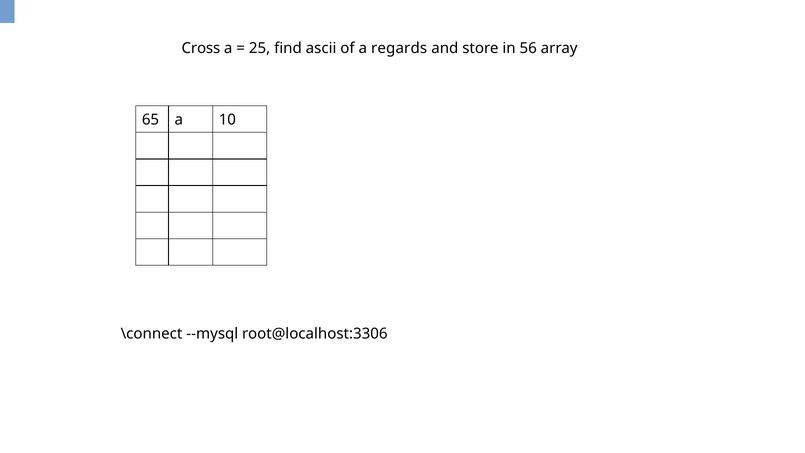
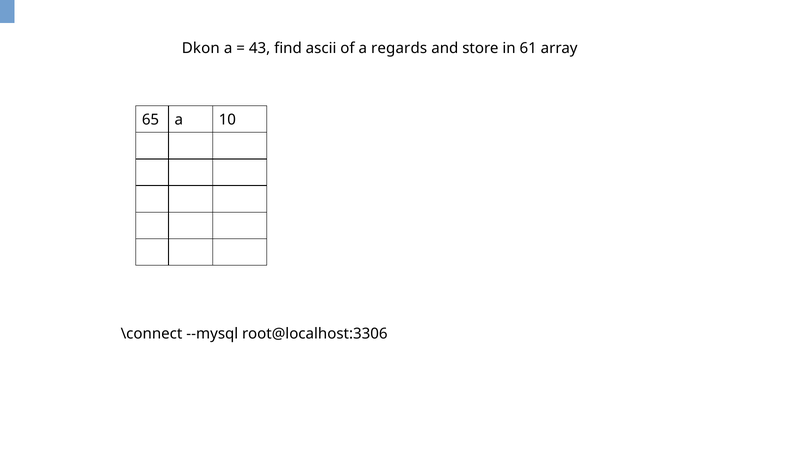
Cross: Cross -> Dkon (201, 48)
25: 25 -> 43 (260, 48)
56: 56 -> 61 (528, 48)
